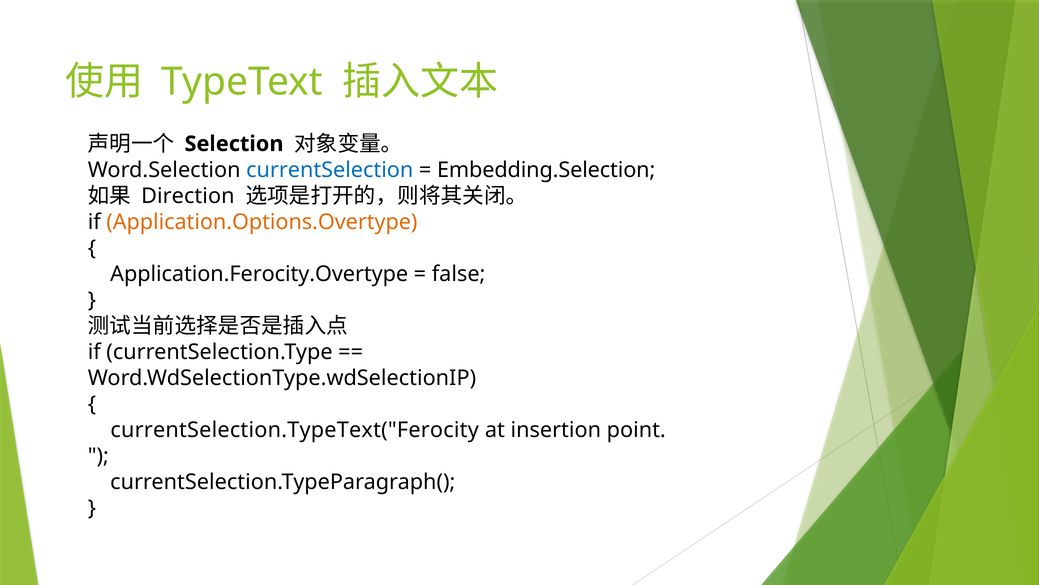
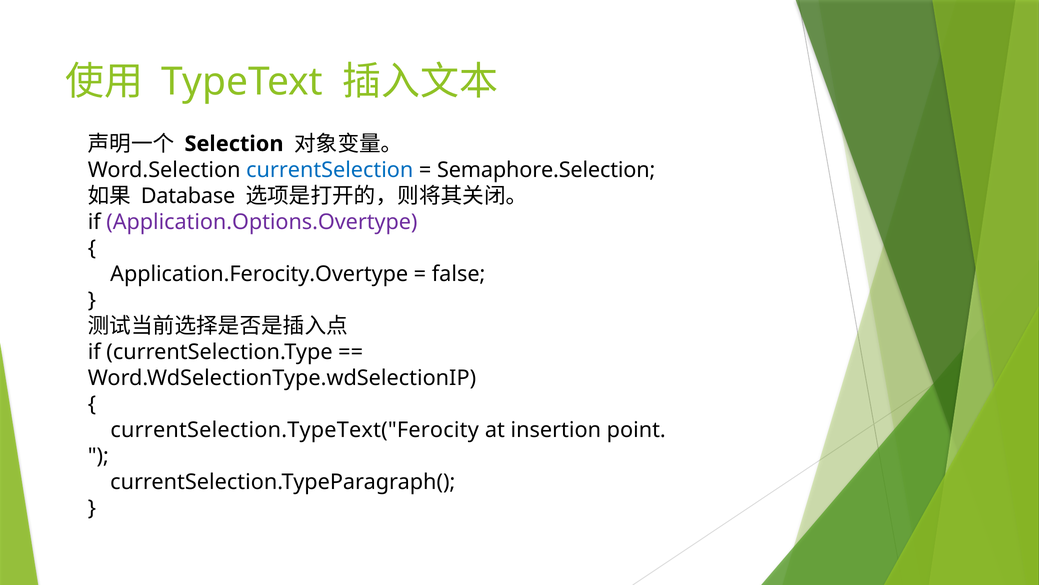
Embedding.Selection: Embedding.Selection -> Semaphore.Selection (546, 170)
Direction: Direction -> Database (188, 196)
Application.Options.Overtype colour: orange -> purple (262, 222)
